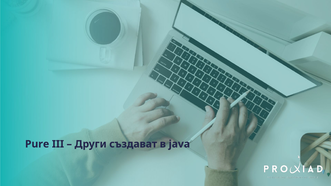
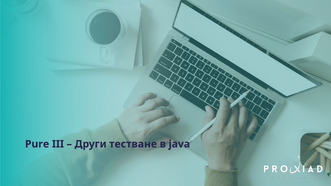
създават: създават -> тестване (133, 144)
